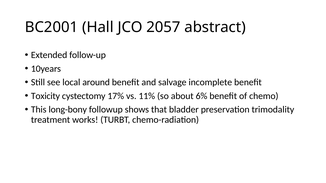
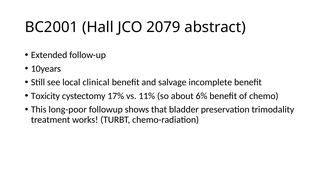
2057: 2057 -> 2079 (163, 27)
around: around -> clinical (96, 82)
long-bony: long-bony -> long-poor (68, 110)
